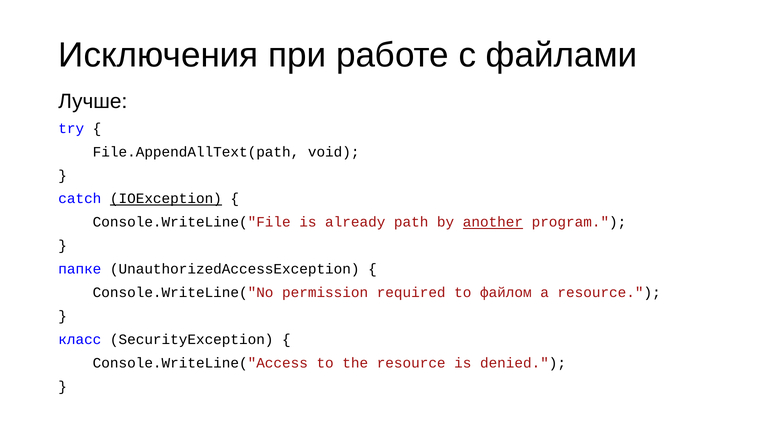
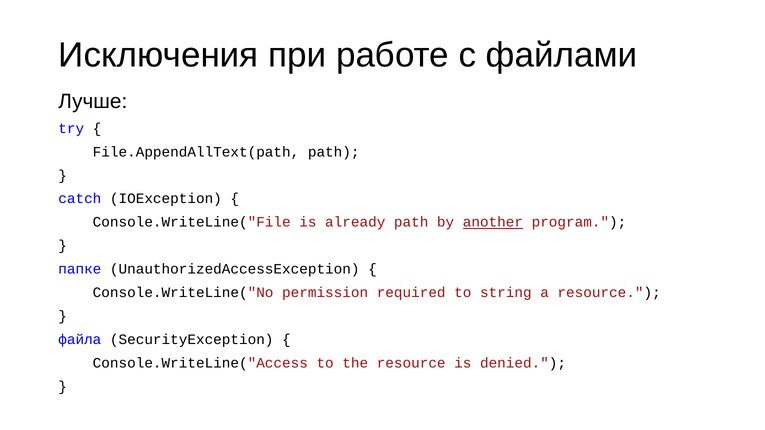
File.AppendAllText(path void: void -> path (334, 152)
IOException underline: present -> none (166, 199)
файлом: файлом -> string (506, 293)
класс: класс -> файла (80, 340)
